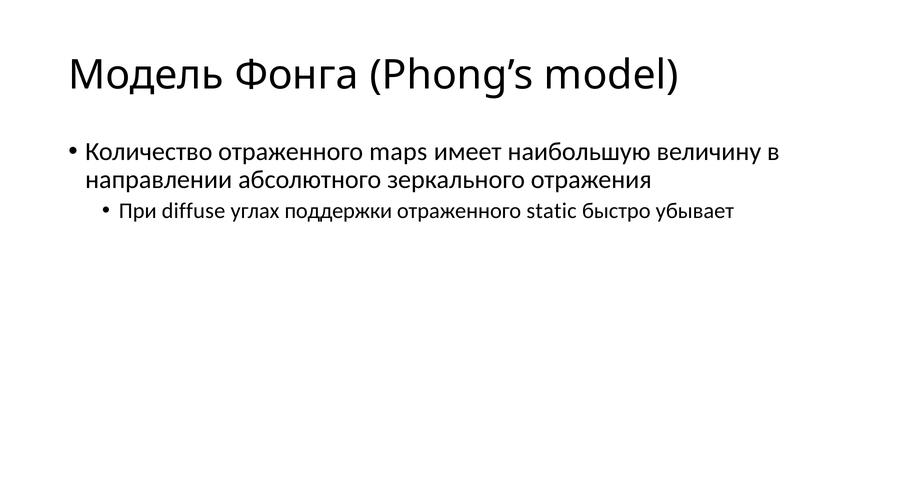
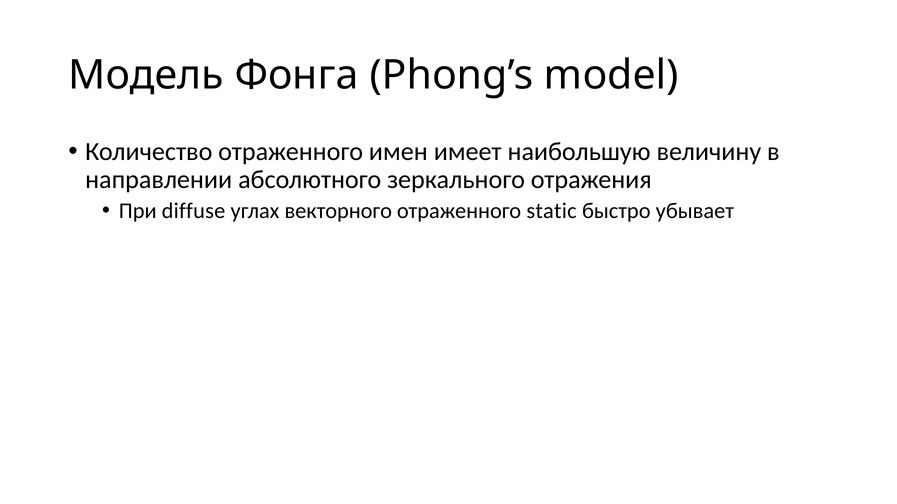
maps: maps -> имен (398, 152)
поддержки: поддержки -> векторного (338, 211)
